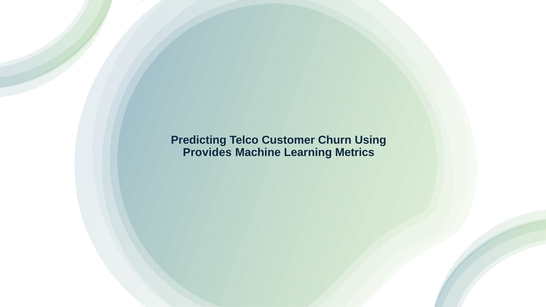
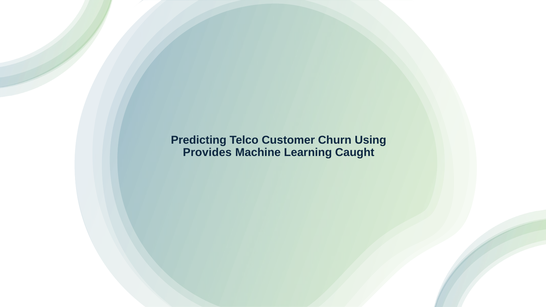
Metrics: Metrics -> Caught (355, 152)
